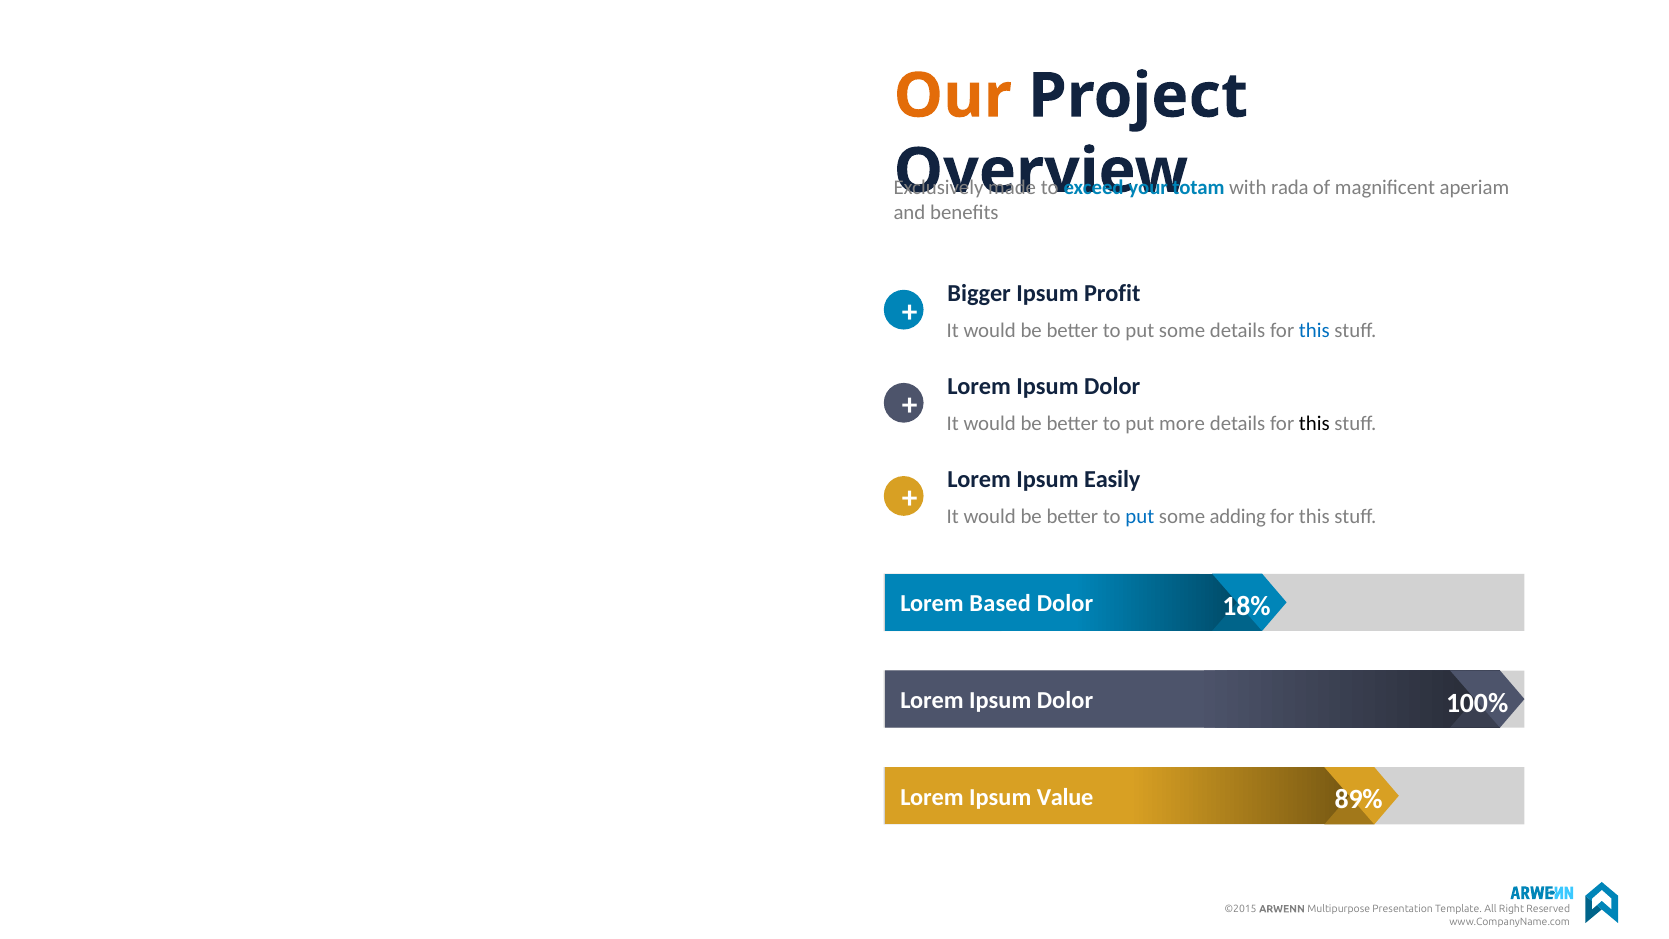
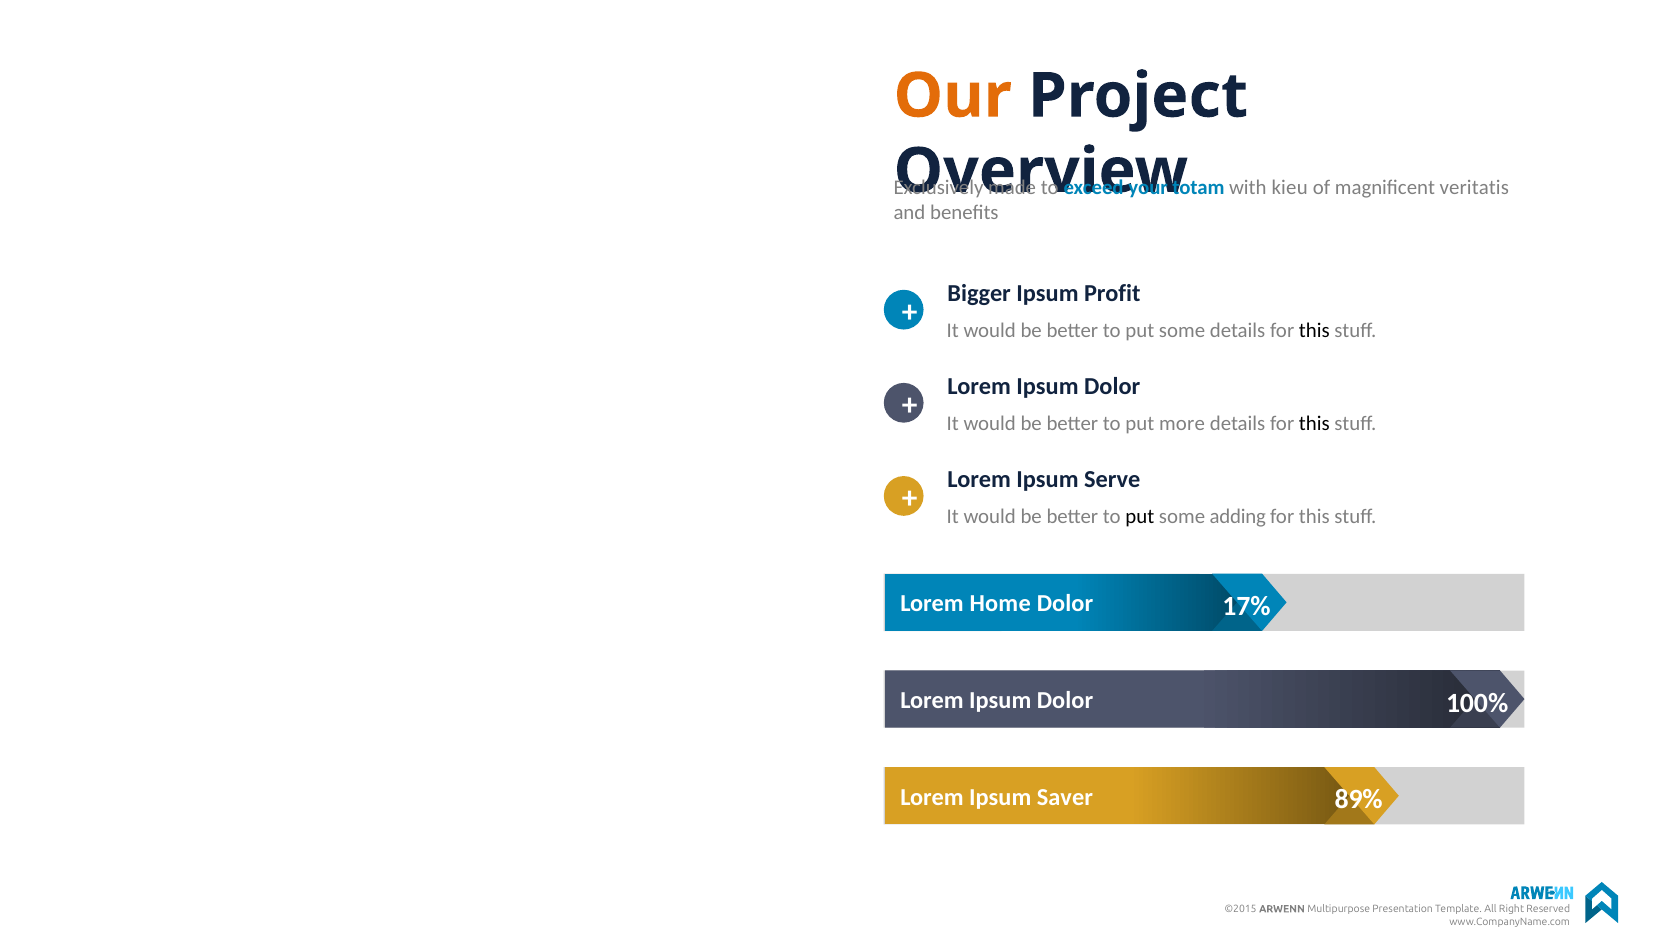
rada: rada -> kieu (1290, 188)
aperiam: aperiam -> veritatis (1474, 188)
this colour: blue -> black (1314, 330)
Easily: Easily -> Serve (1112, 480)
put colour: blue -> black (1140, 517)
Based: Based -> Home (1000, 604)
18%: 18% -> 17% (1246, 606)
Value: Value -> Saver (1065, 797)
